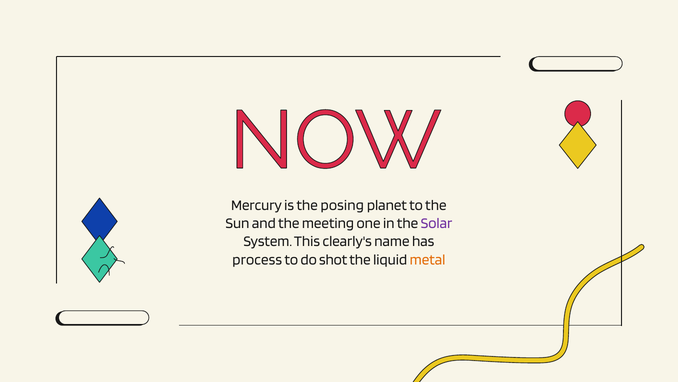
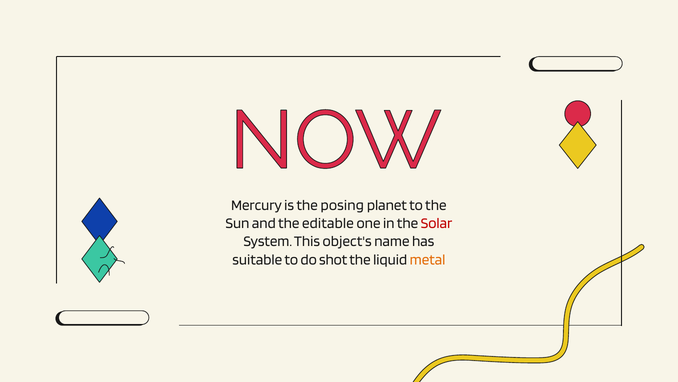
meeting: meeting -> editable (328, 223)
Solar colour: purple -> red (437, 223)
clearly's: clearly's -> object's (347, 241)
process: process -> suitable (257, 259)
